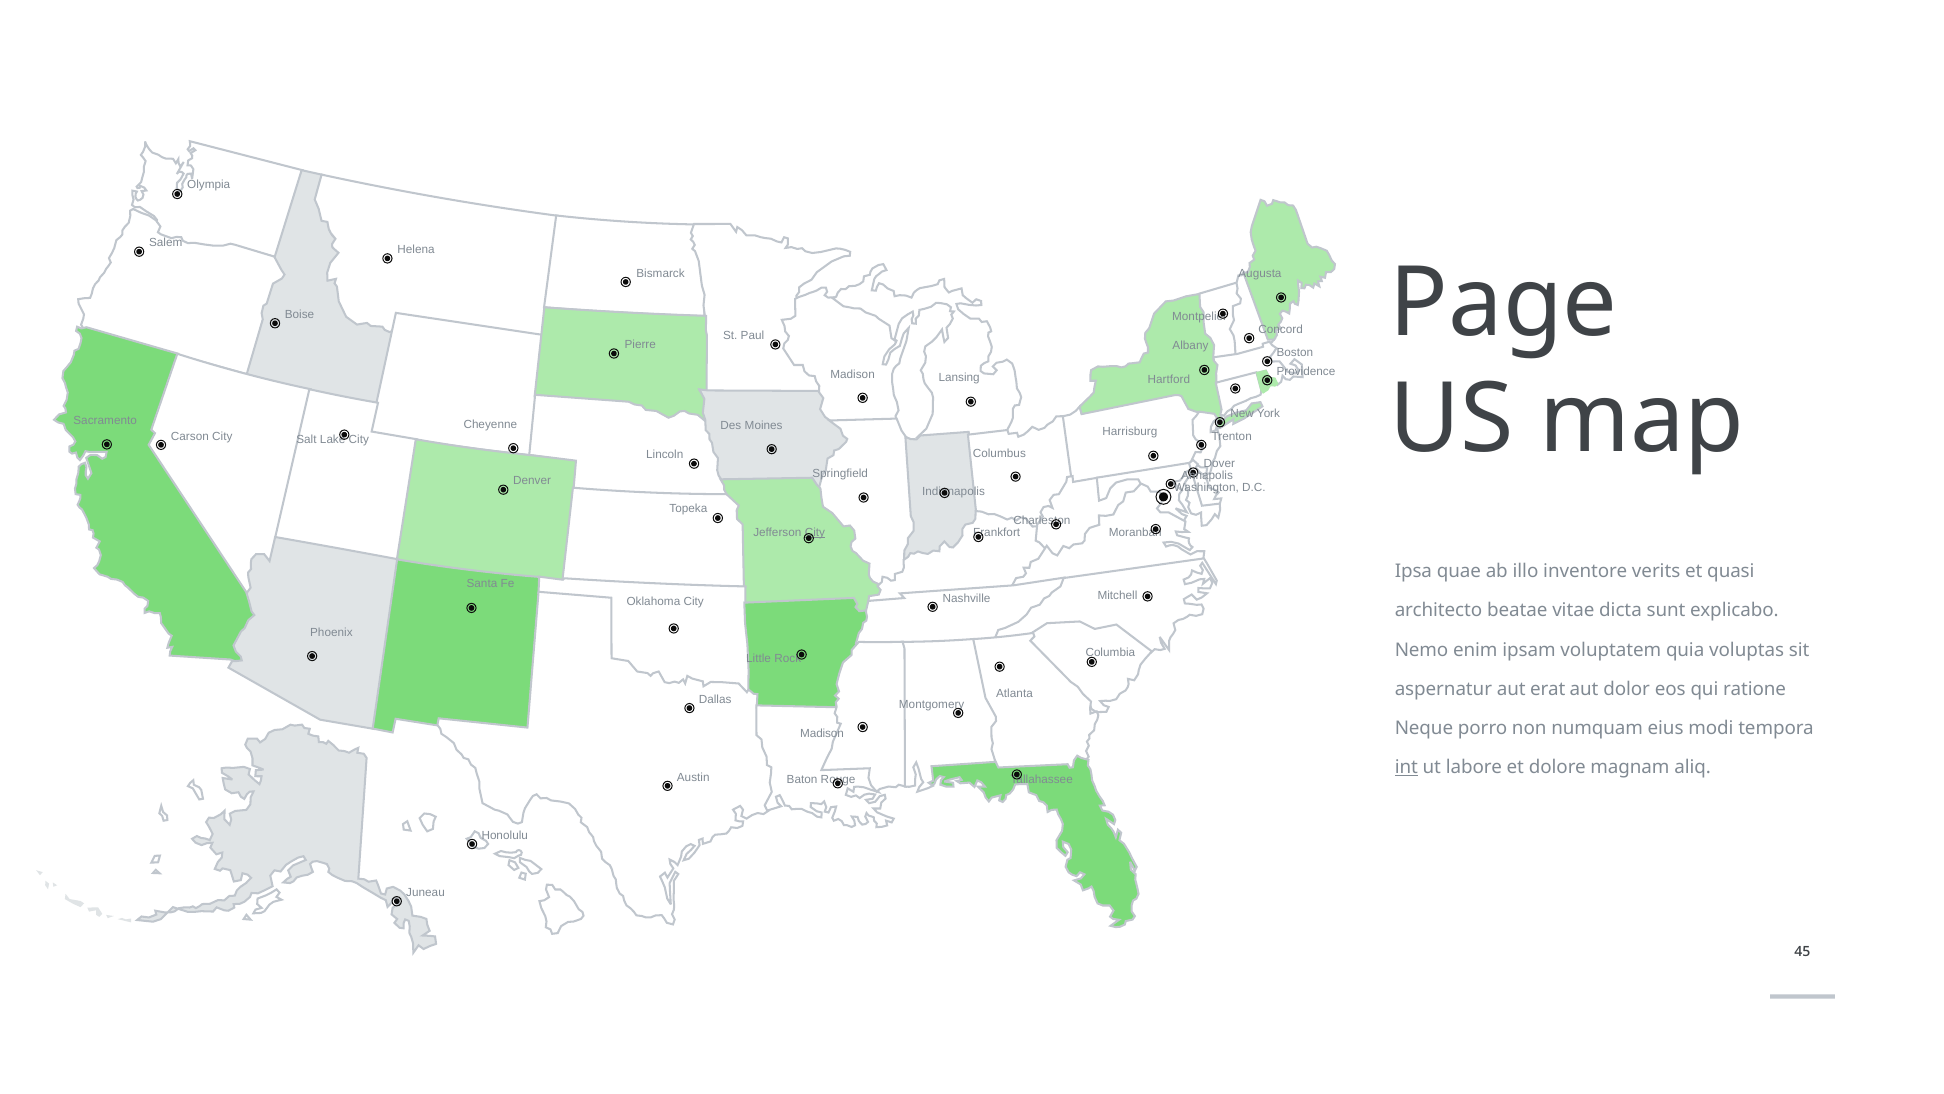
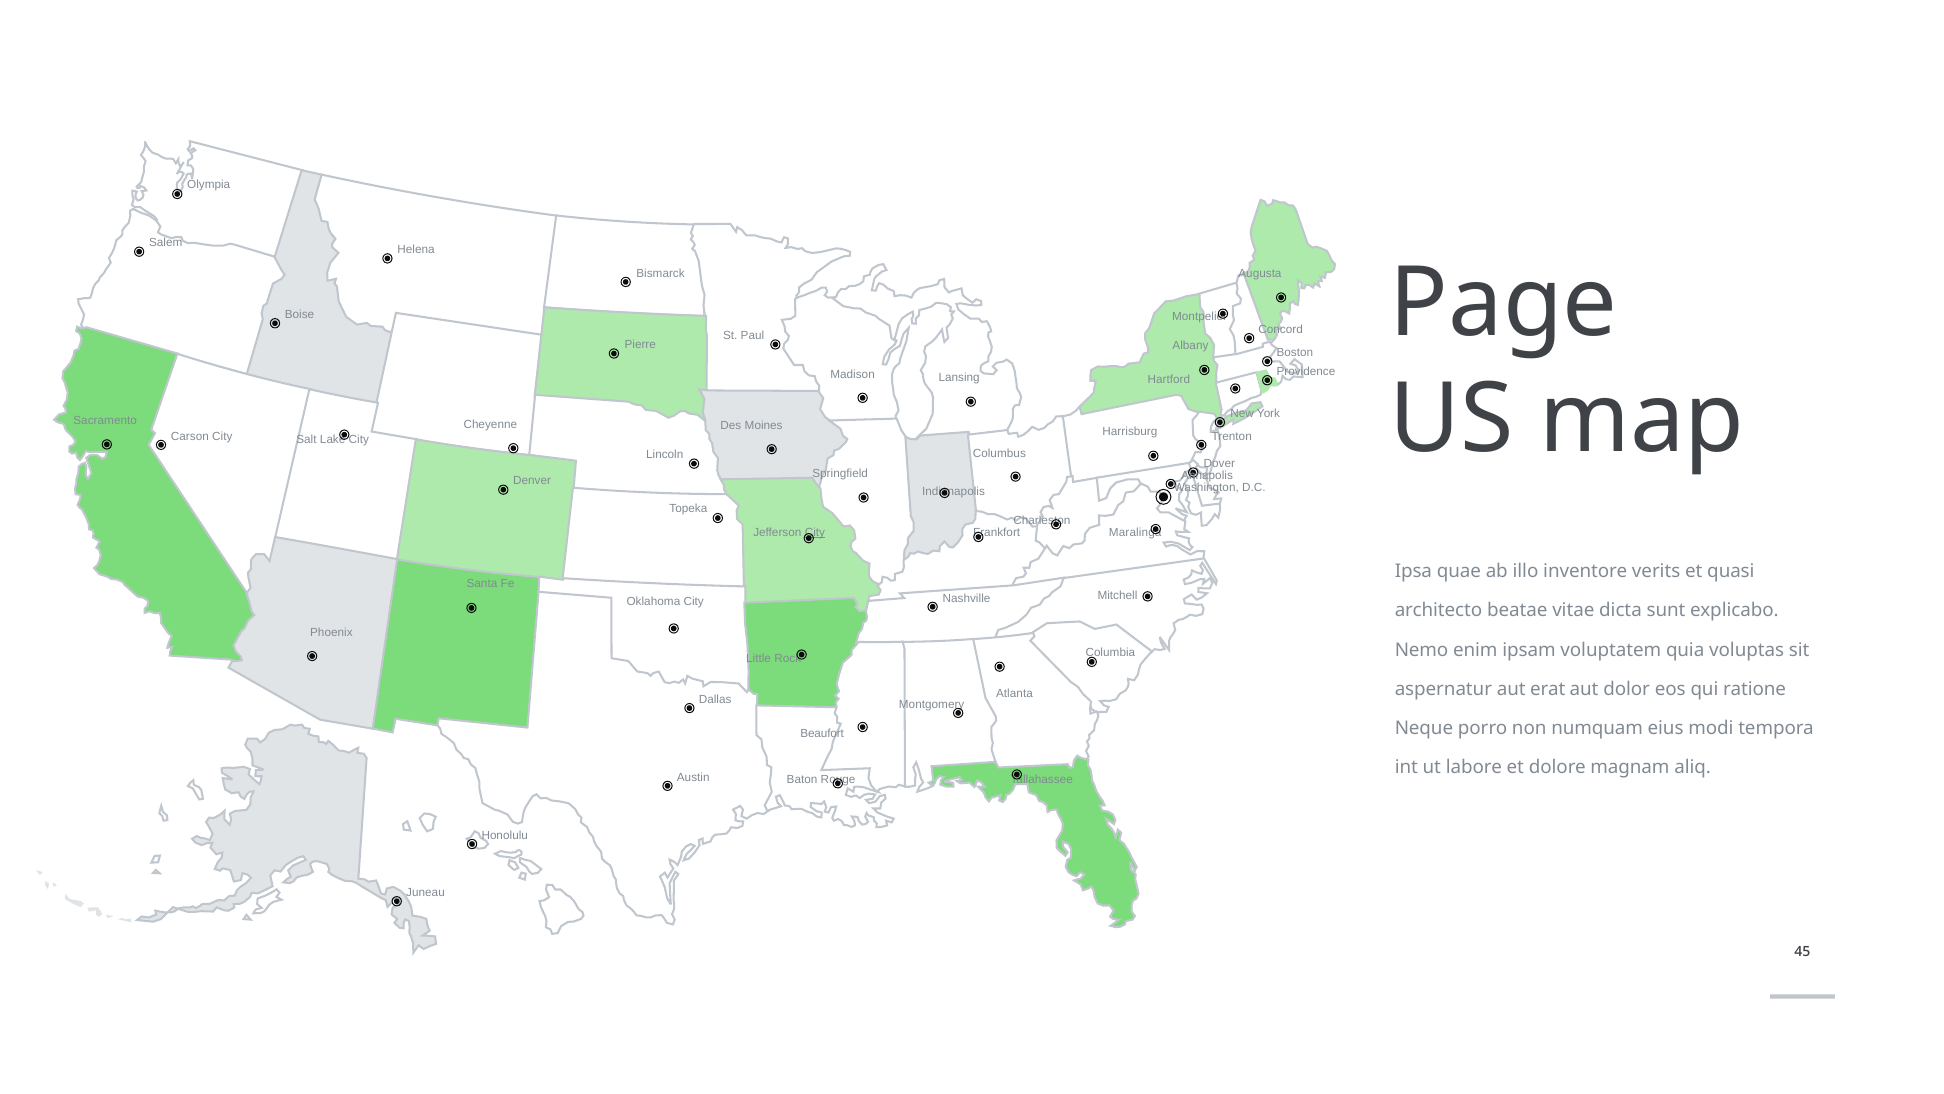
Moranbah: Moranbah -> Maralinga (1135, 533)
Madison: Madison -> Beaufort (822, 733)
int underline: present -> none (1406, 767)
